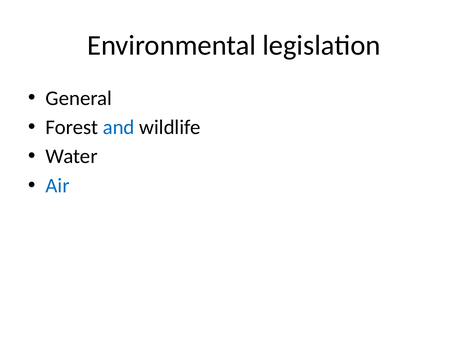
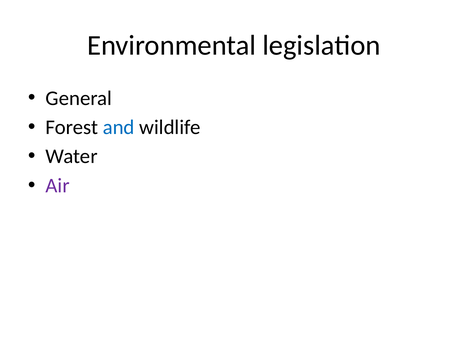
Air colour: blue -> purple (58, 186)
